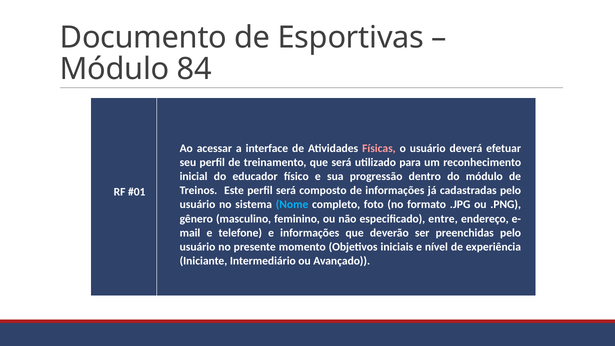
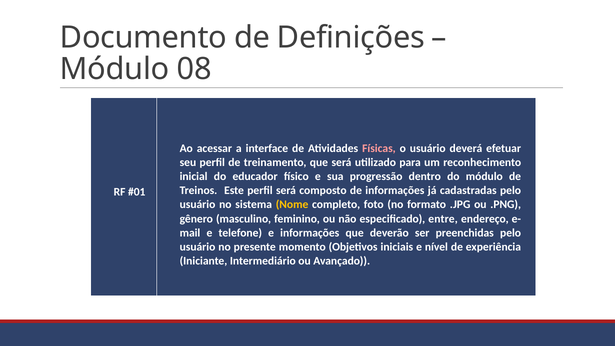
Esportivas: Esportivas -> Definições (351, 38)
84: 84 -> 08 (194, 69)
Nome colour: light blue -> yellow (292, 205)
